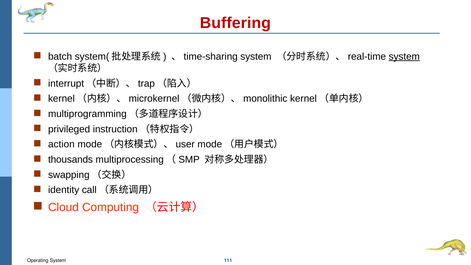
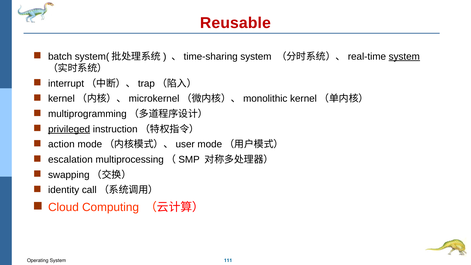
Buffering: Buffering -> Reusable (235, 23)
privileged underline: none -> present (69, 129)
thousands: thousands -> escalation (70, 160)
